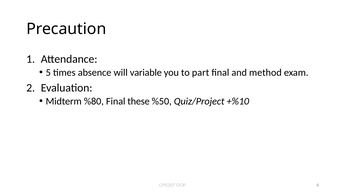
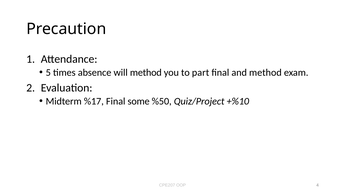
will variable: variable -> method (146, 73)
%80: %80 -> %17 (94, 101)
these: these -> some (139, 101)
